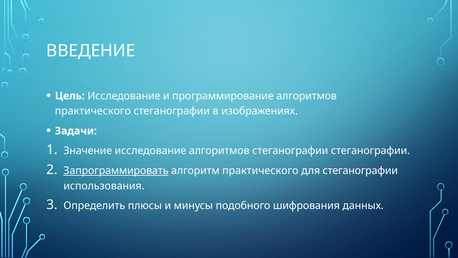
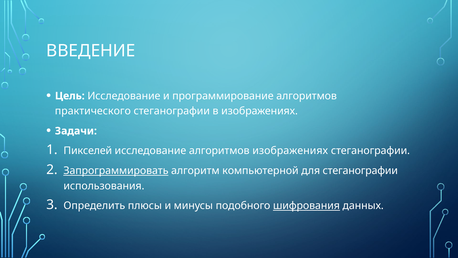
Значение: Значение -> Пикселей (88, 151)
алгоритмов стеганографии: стеганографии -> изображениях (290, 151)
алгоритм практического: практического -> компьютерной (260, 171)
шифрования underline: none -> present (306, 206)
